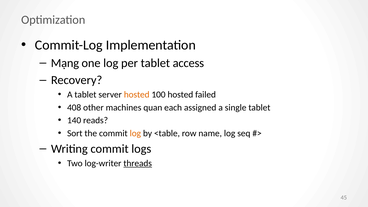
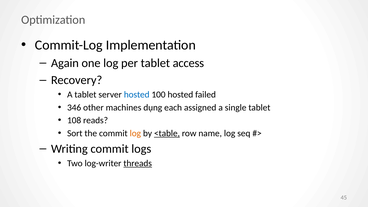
Mạng: Mạng -> Again (65, 63)
hosted colour: orange -> blue (137, 95)
408: 408 -> 346 (74, 108)
quan: quan -> dụng (153, 108)
140: 140 -> 108 (74, 120)
<table underline: none -> present (167, 133)
